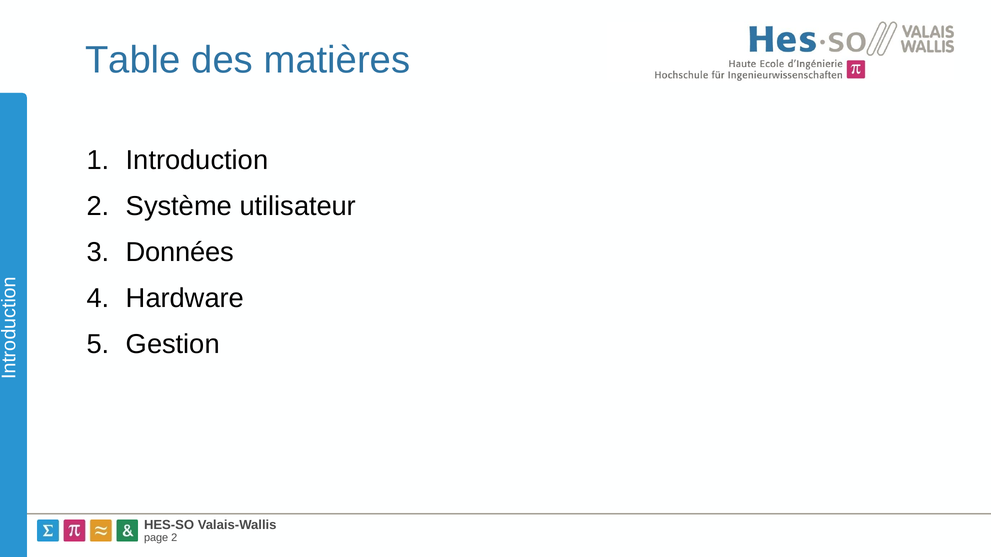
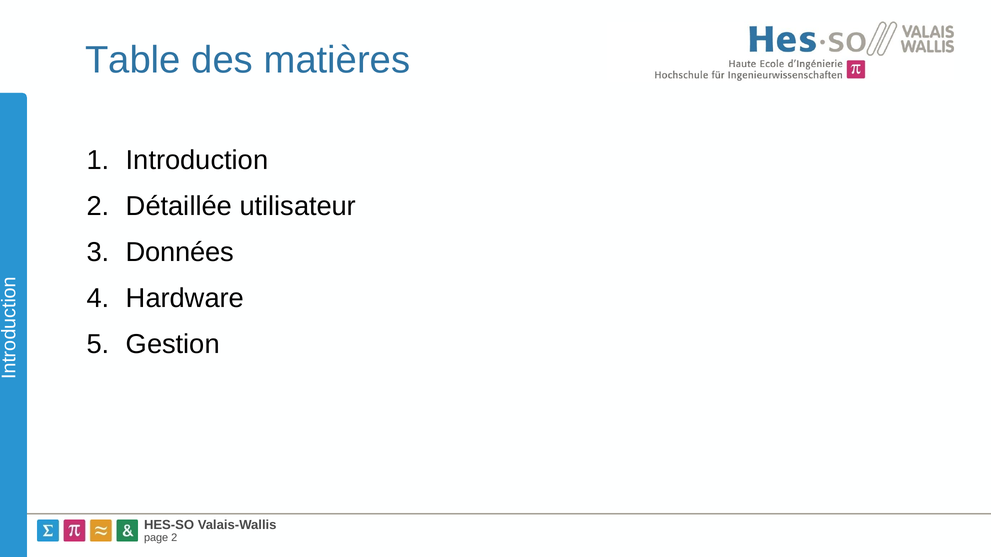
Système: Système -> Détaillée (179, 206)
